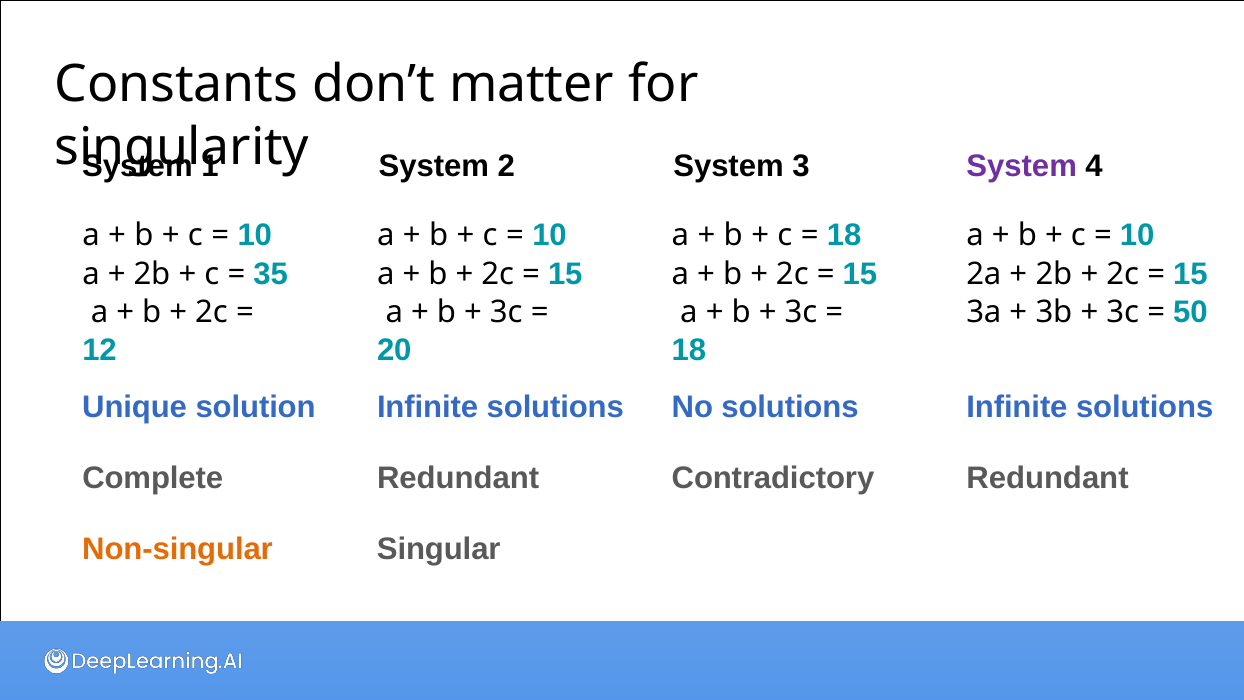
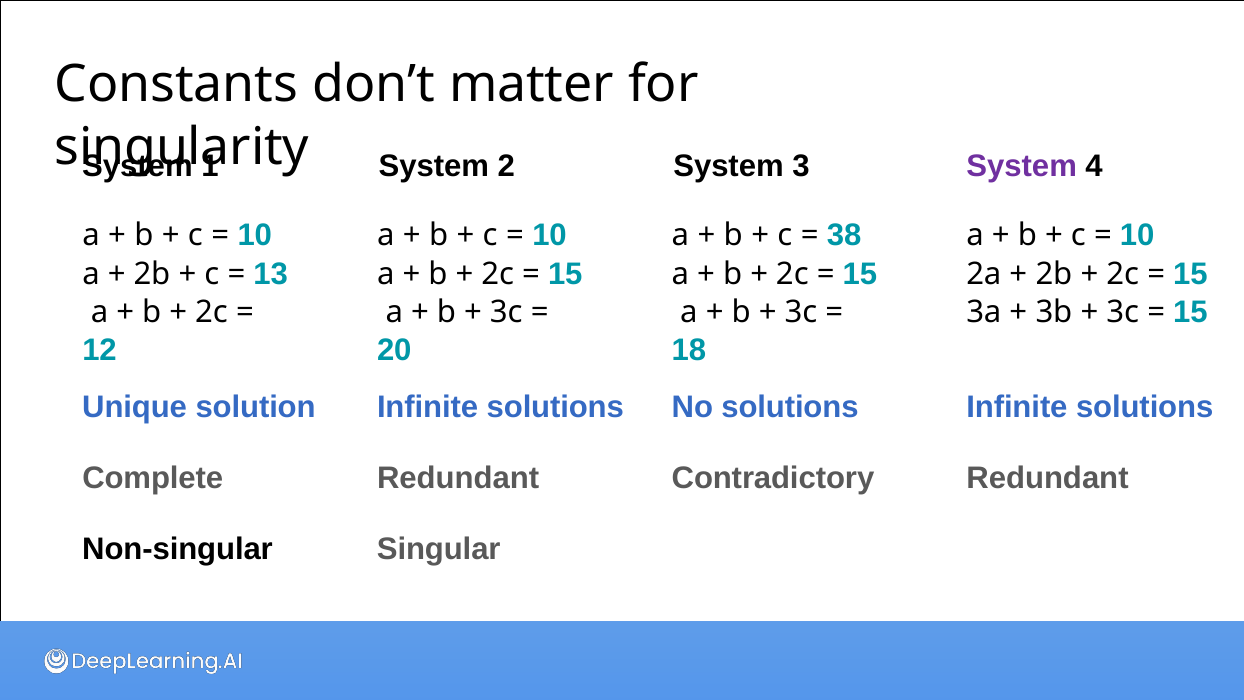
18: 18 -> 38 (844, 236)
35: 35 -> 13 (271, 274)
50: 50 -> 15 (1190, 312)
Non-singular colour: orange -> black (178, 549)
